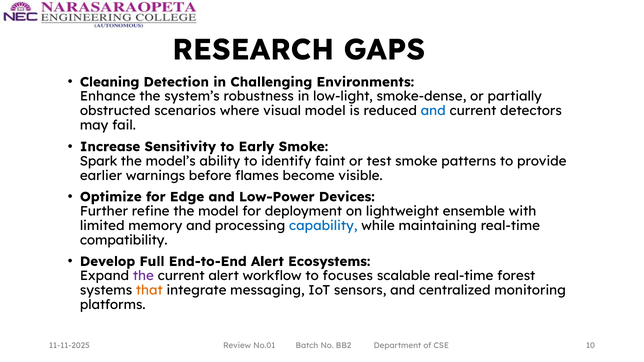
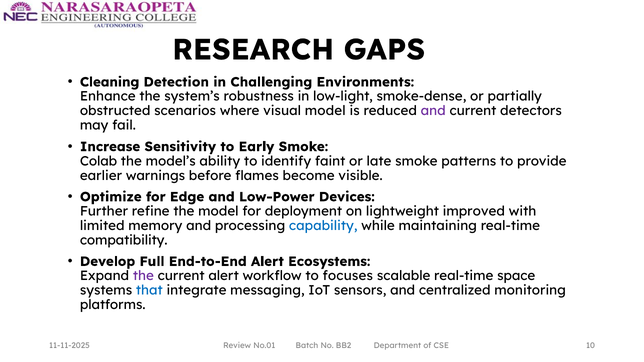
and colour: blue -> purple (433, 111)
Spark: Spark -> Colab (99, 161)
test: test -> late (379, 161)
ensemble: ensemble -> improved (474, 211)
forest: forest -> space (516, 276)
that colour: orange -> blue (149, 291)
